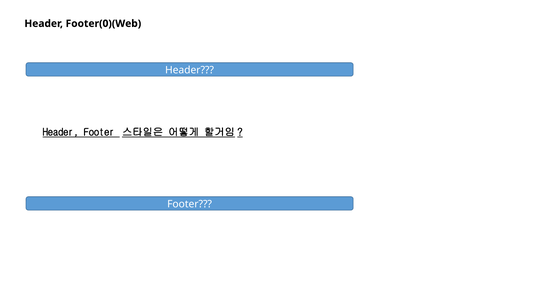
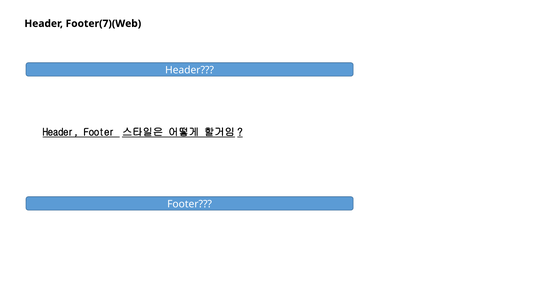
Footer(0)(Web: Footer(0)(Web -> Footer(7)(Web (103, 24)
